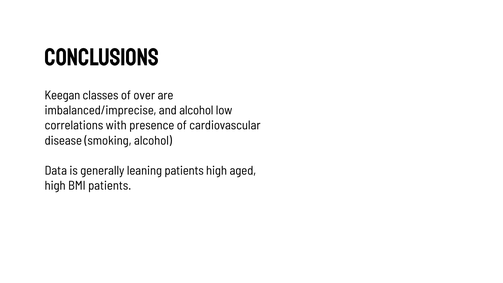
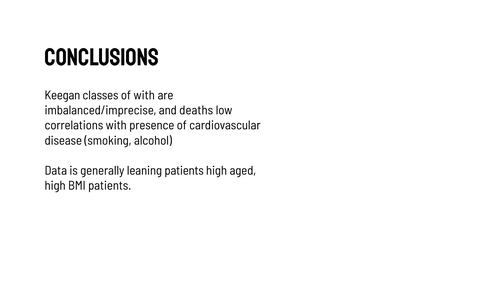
of over: over -> with (144, 95)
and alcohol: alcohol -> deaths (196, 110)
